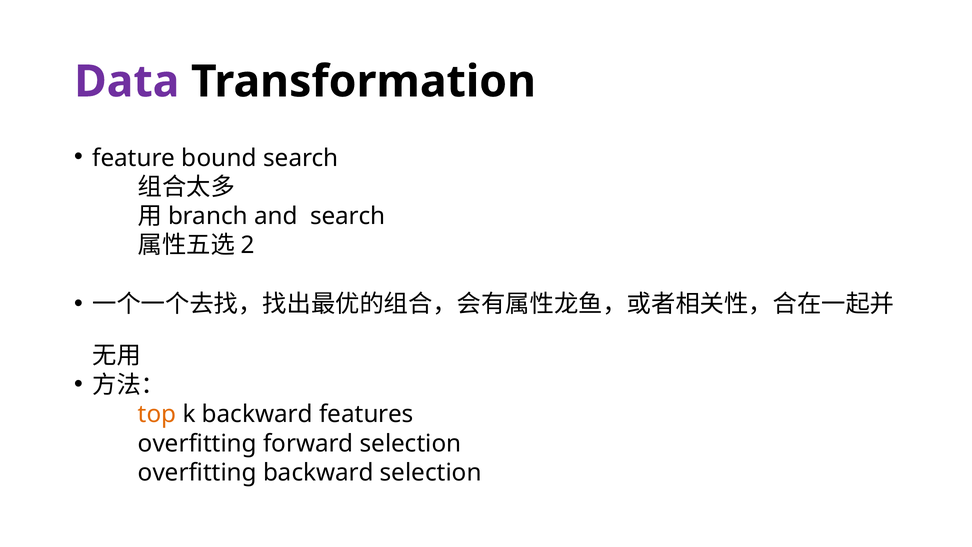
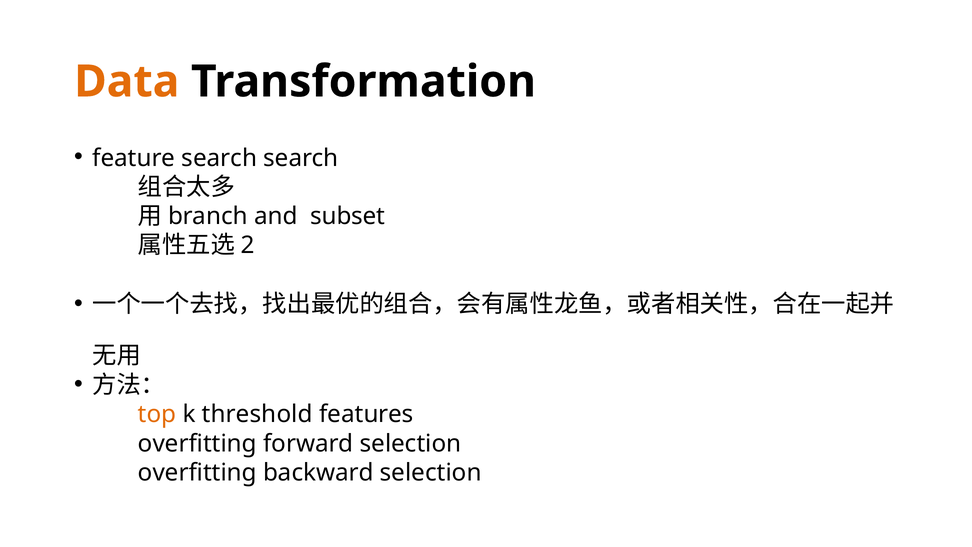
Data colour: purple -> orange (127, 82)
feature bound: bound -> search (219, 158)
and search: search -> subset (348, 216)
k backward: backward -> threshold (257, 414)
